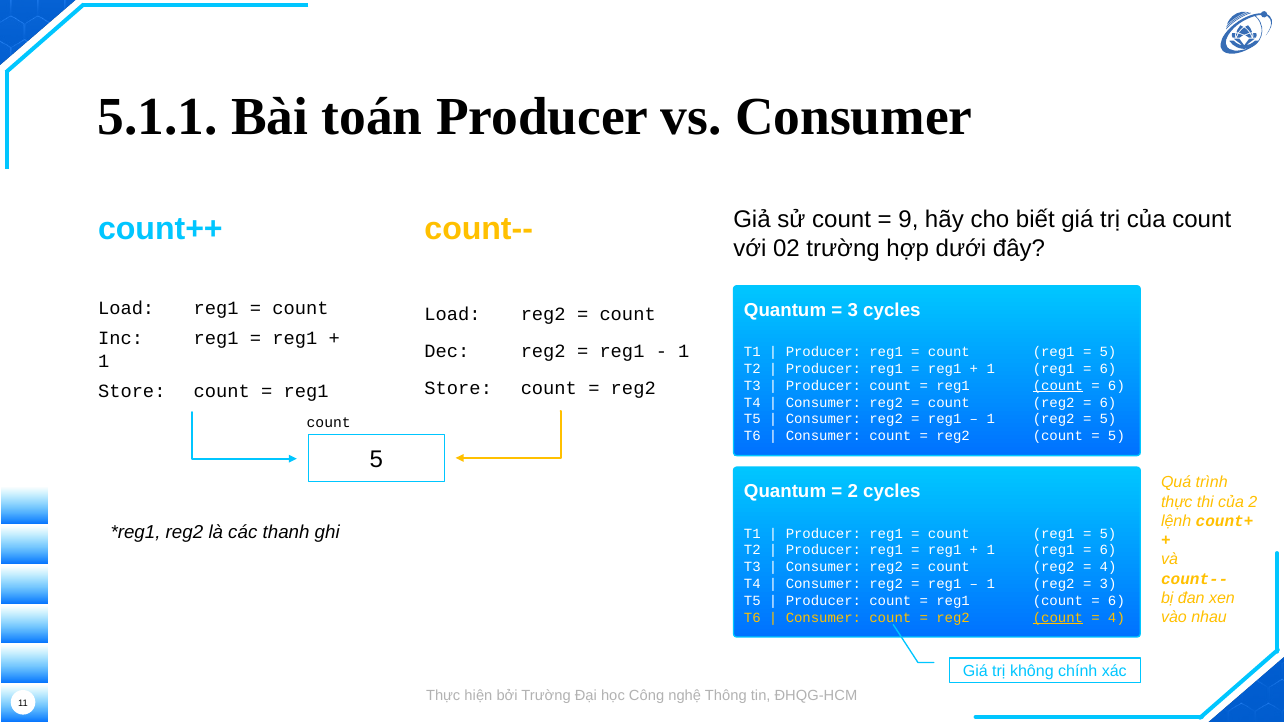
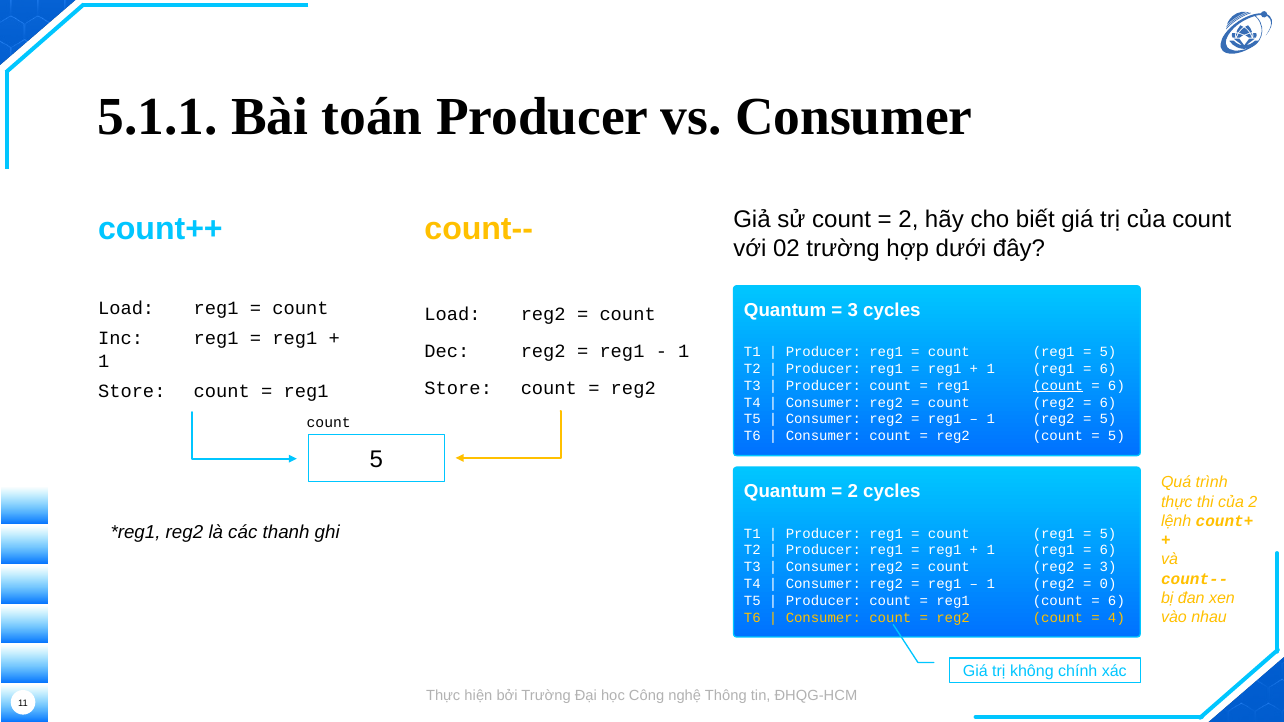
9: 9 -> 2 (908, 219)
4: 4 -> 3 (1108, 567)
3: 3 -> 0 (1108, 584)
count underline: present -> none (1058, 618)
